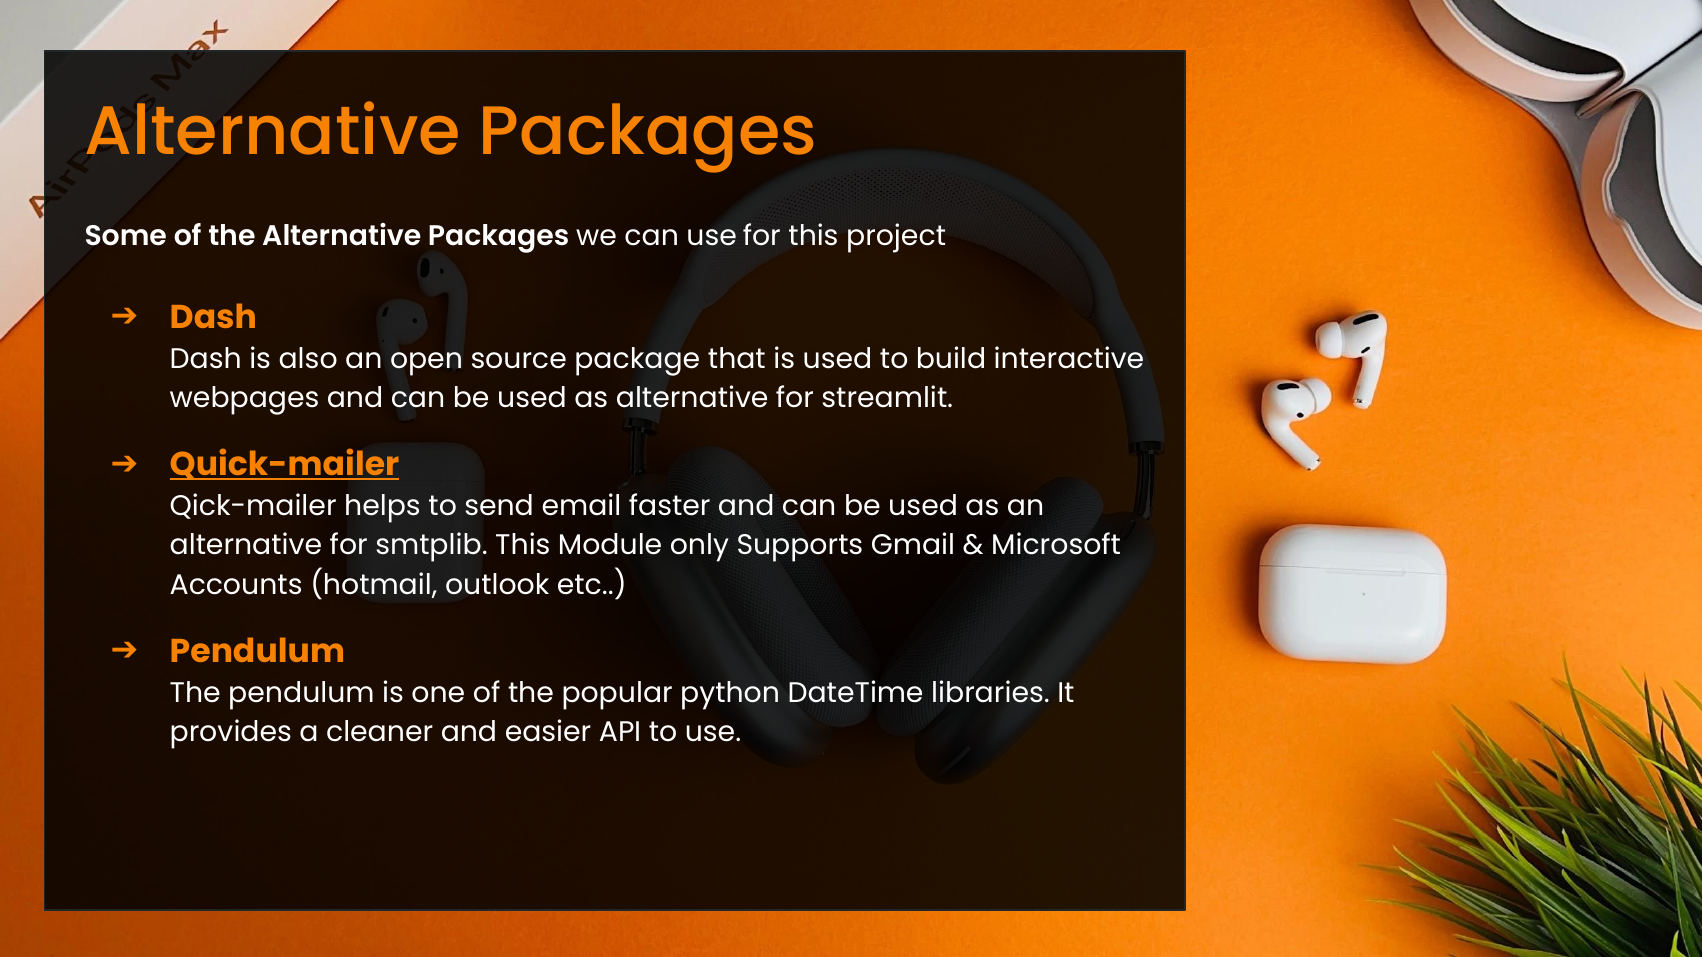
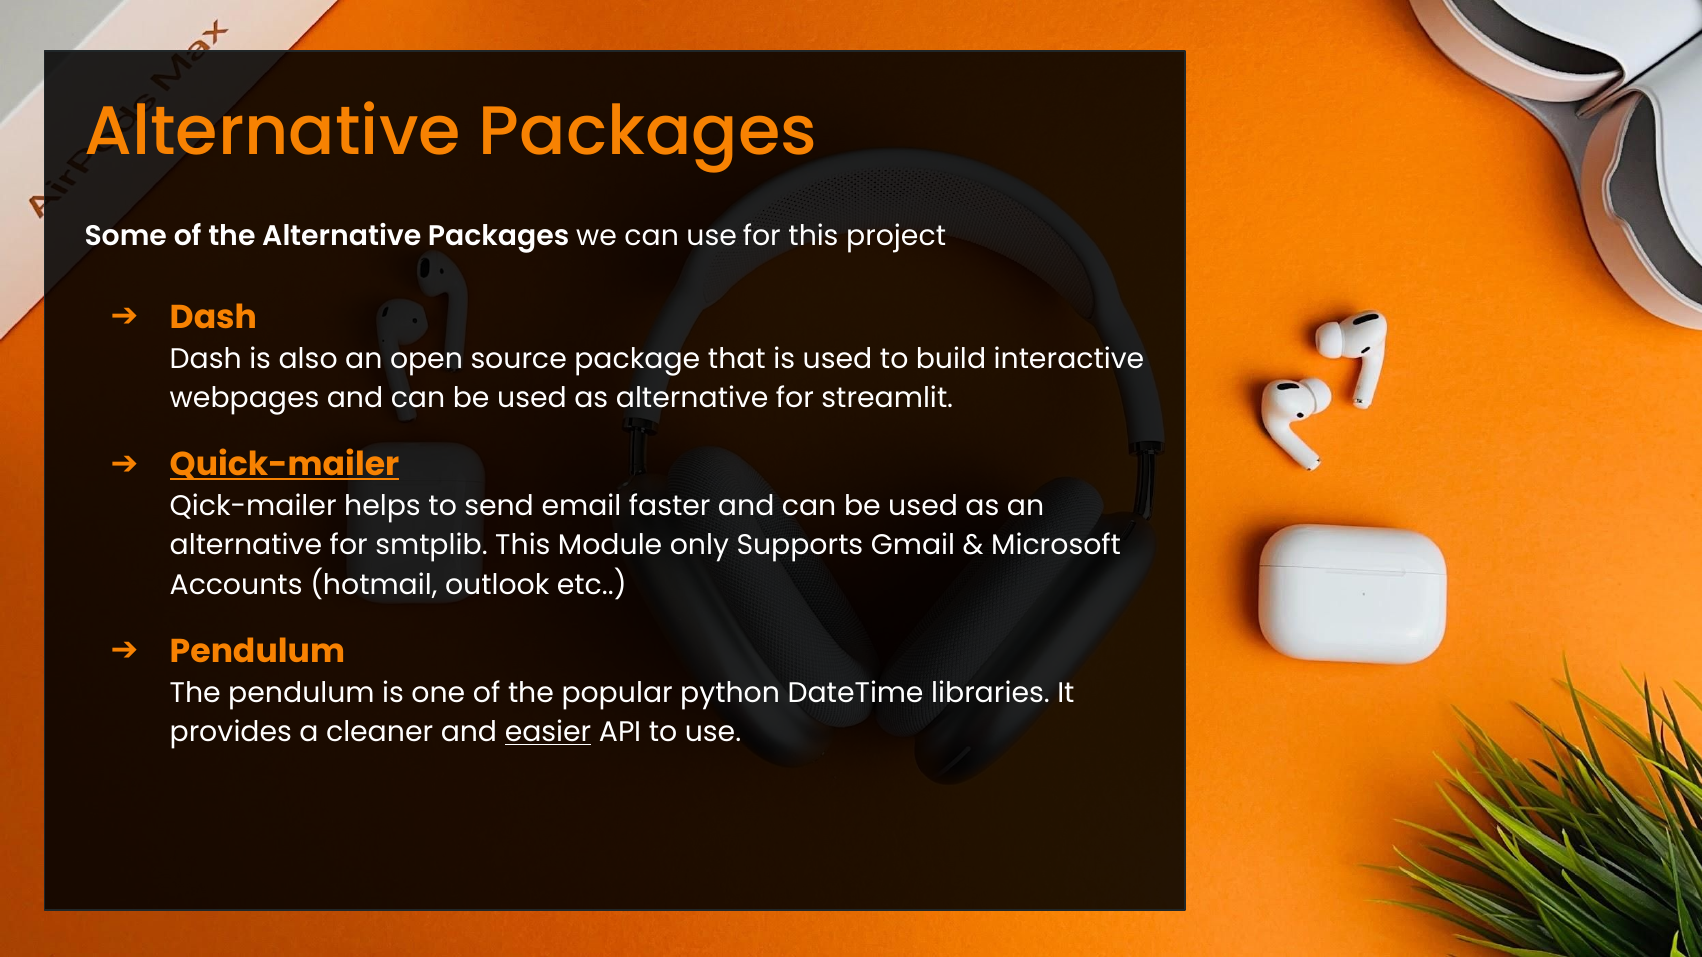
easier underline: none -> present (548, 733)
